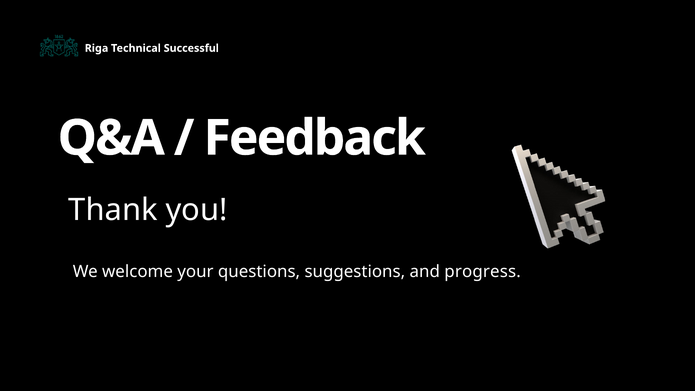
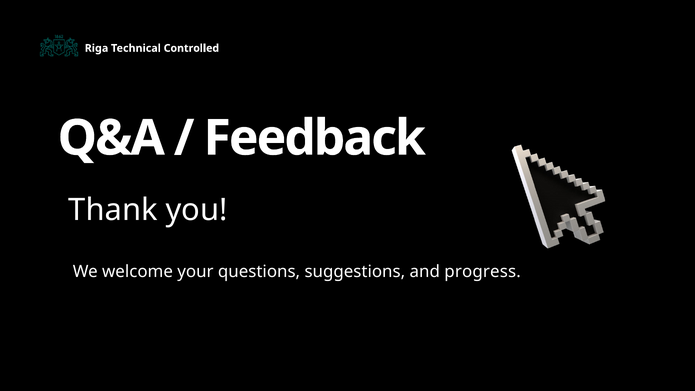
Successful: Successful -> Controlled (191, 48)
